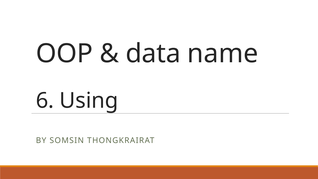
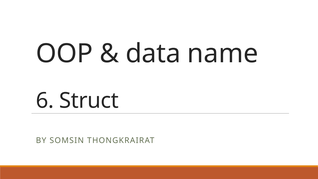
Using: Using -> Struct (89, 101)
